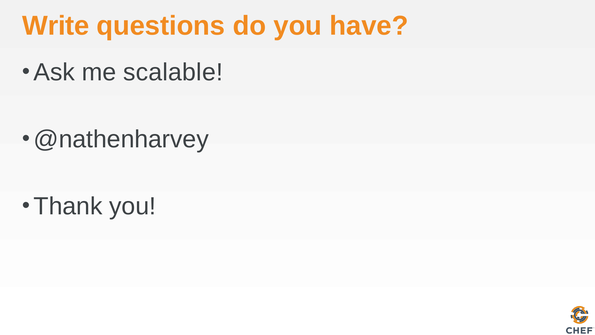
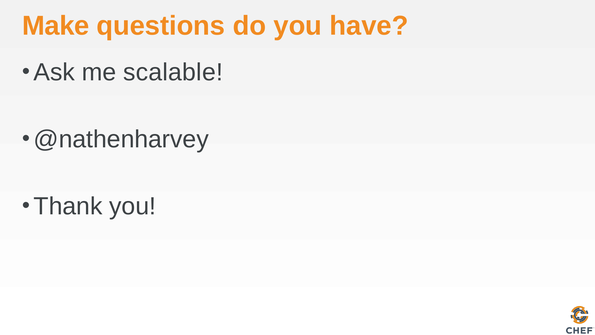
Write: Write -> Make (56, 26)
